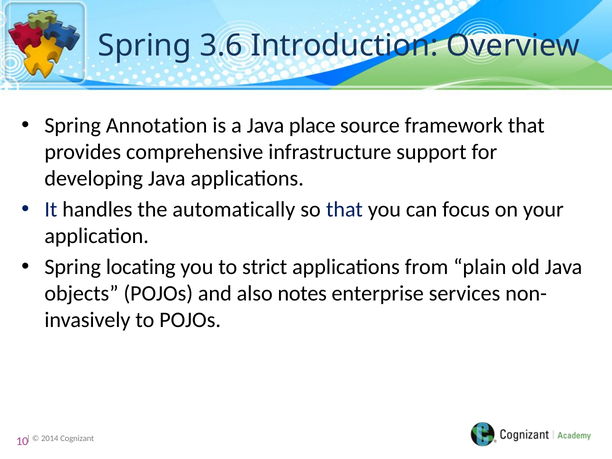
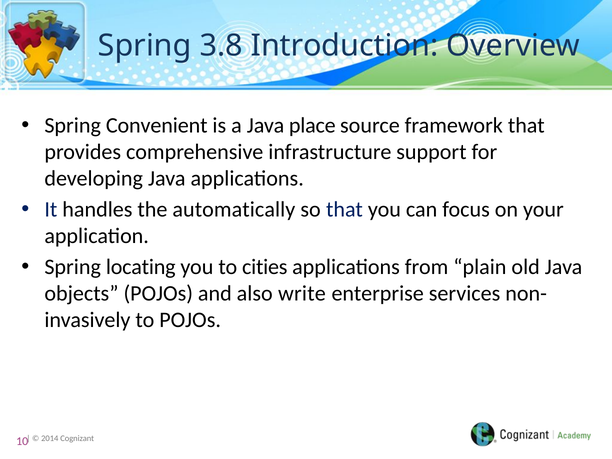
3.6: 3.6 -> 3.8 (221, 45)
Annotation: Annotation -> Convenient (157, 126)
strict: strict -> cities (265, 267)
notes: notes -> write (302, 293)
